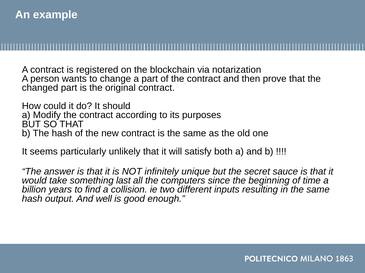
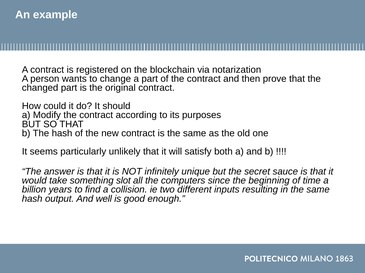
last: last -> slot (123, 181)
